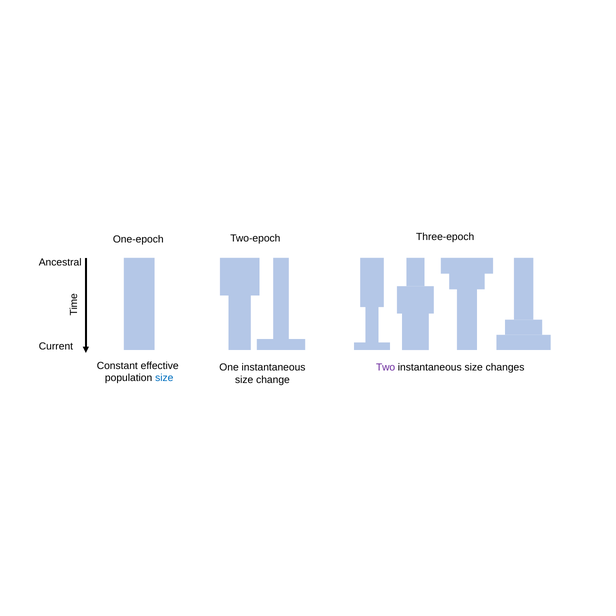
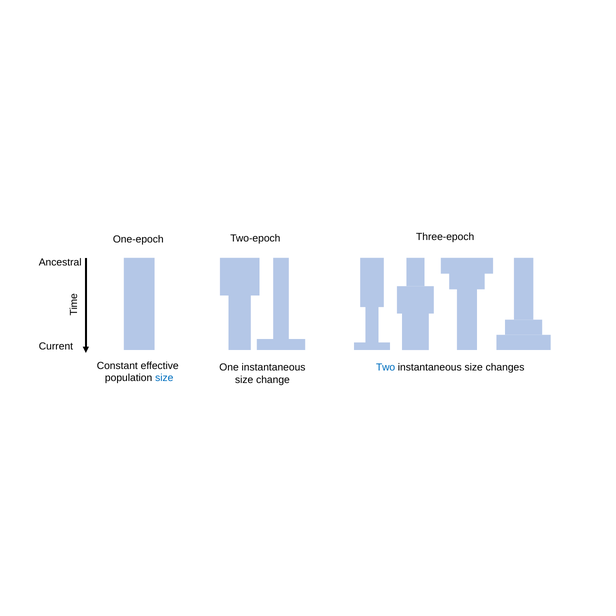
Two colour: purple -> blue (386, 367)
